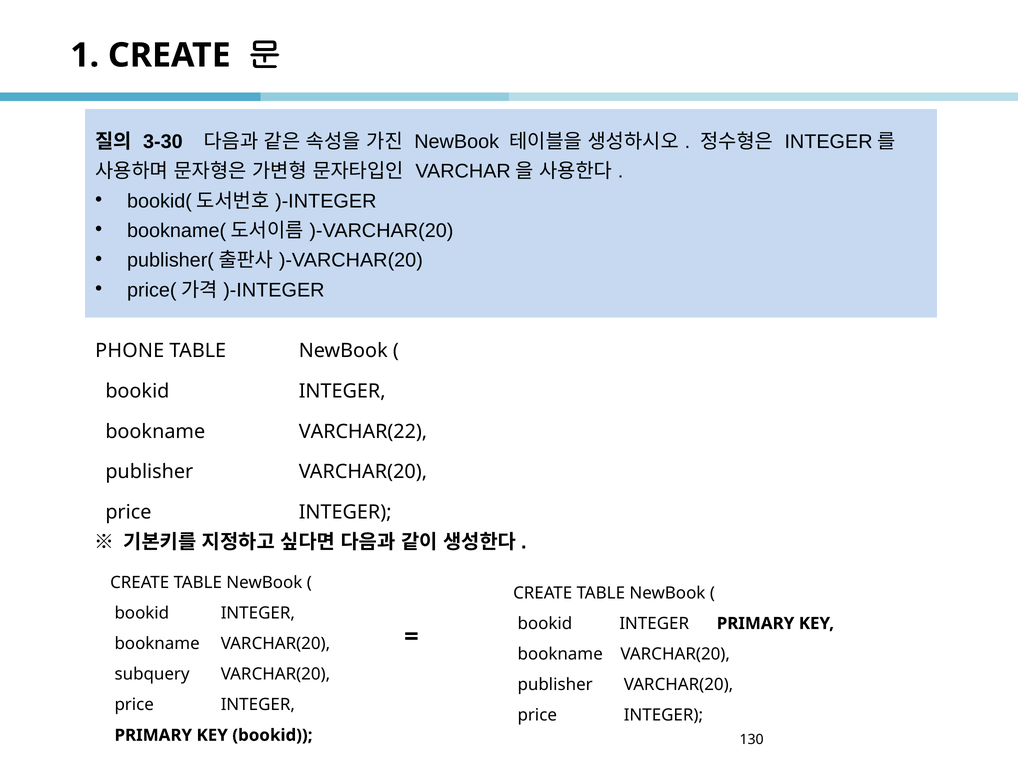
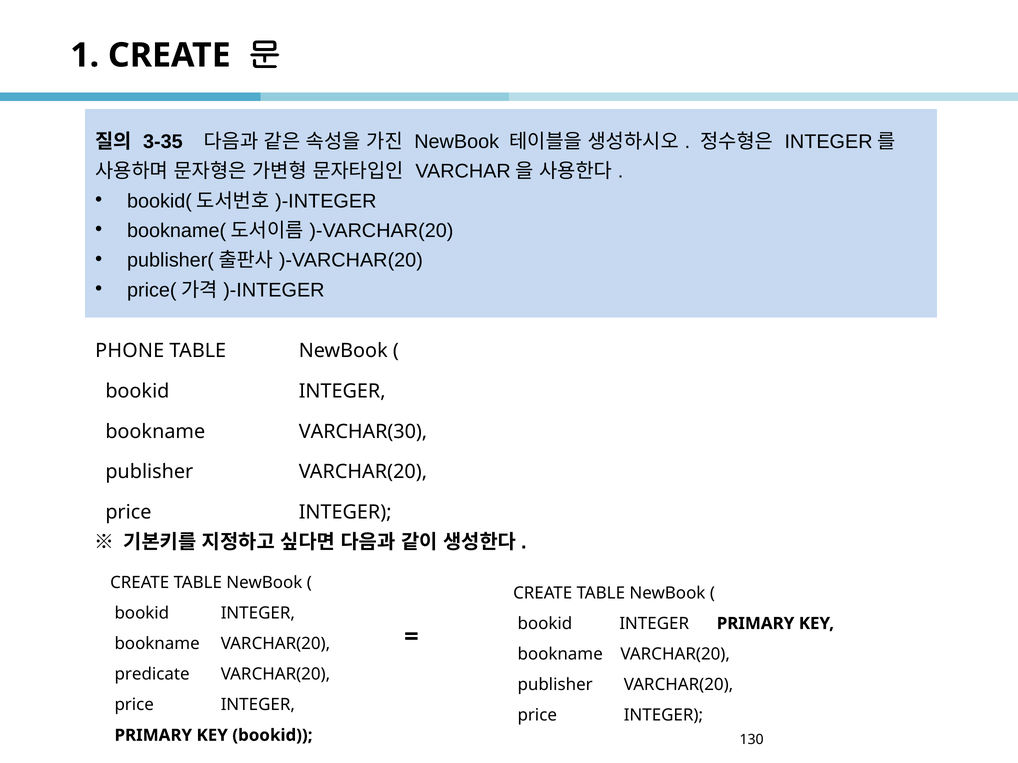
3-30: 3-30 -> 3-35 (163, 142)
VARCHAR(22: VARCHAR(22 -> VARCHAR(30 (363, 432)
subquery: subquery -> predicate (152, 675)
